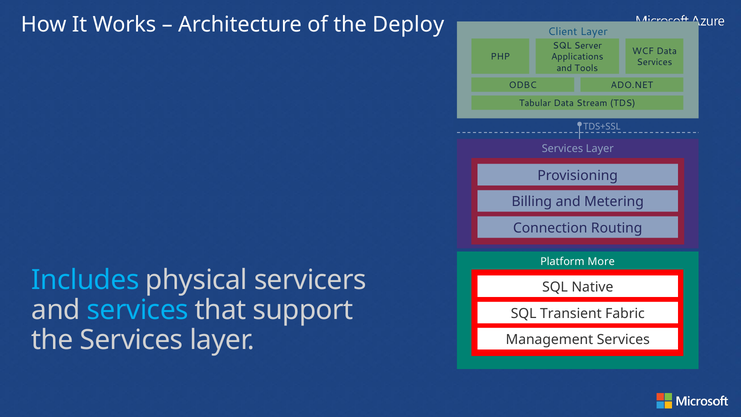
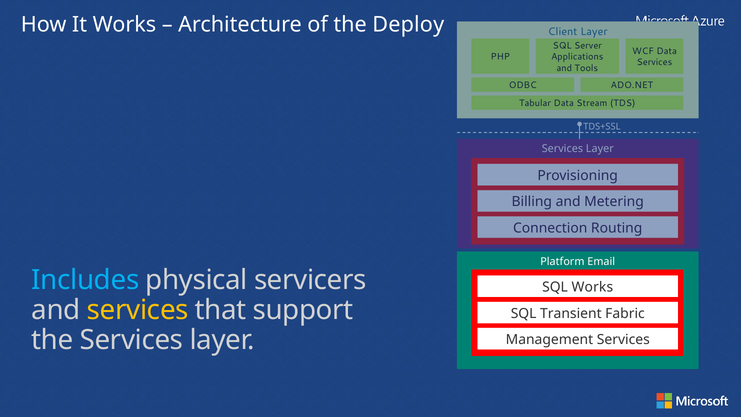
More: More -> Email (601, 261)
SQL Native: Native -> Works (592, 287)
services colour: light blue -> yellow (138, 310)
